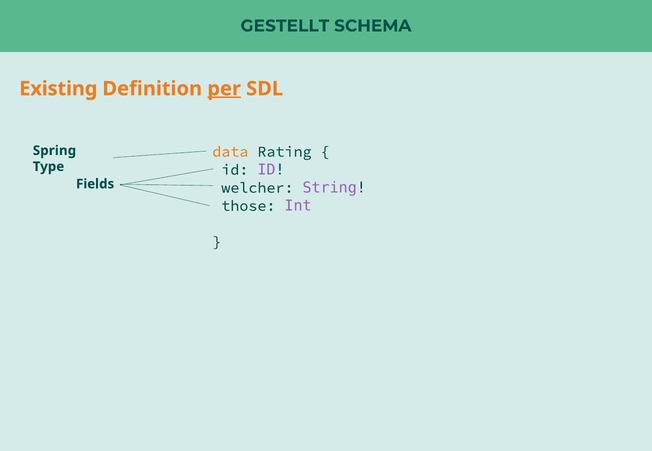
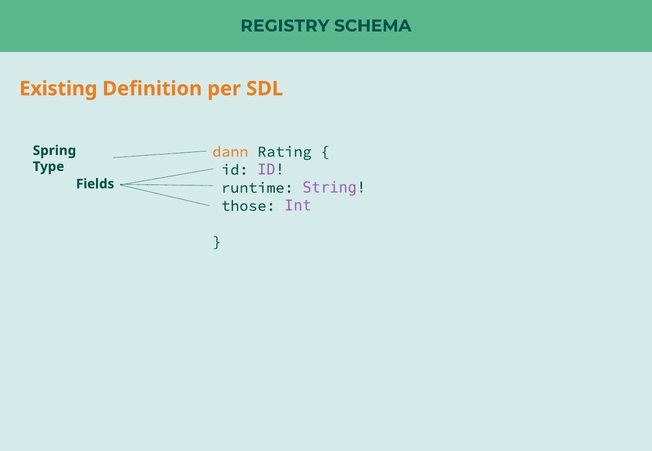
GESTELLT: GESTELLT -> REGISTRY (285, 26)
per underline: present -> none (224, 89)
data: data -> dann (230, 152)
welcher: welcher -> runtime (257, 188)
